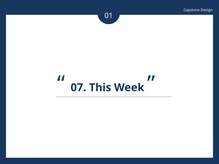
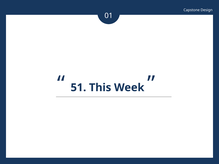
07: 07 -> 51 (78, 88)
